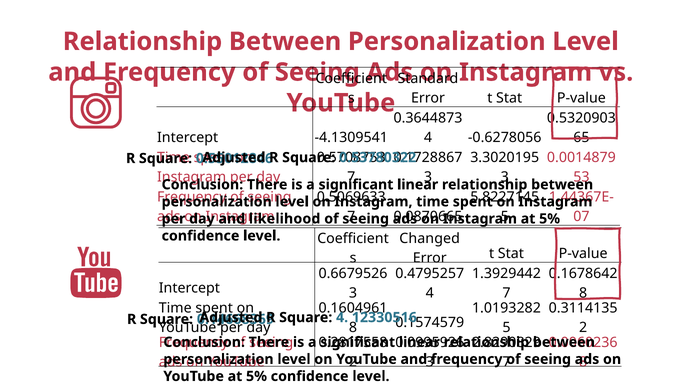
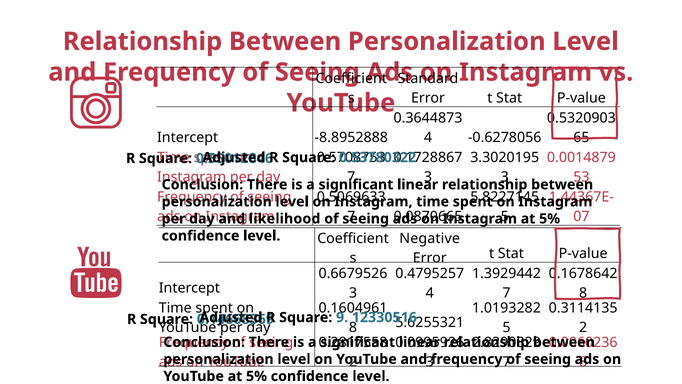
-4.1309541: -4.1309541 -> -8.8952888 (351, 137)
Changed: Changed -> Negative (430, 238)
Square 4: 4 -> 9 (342, 317)
0.1574579: 0.1574579 -> 5.6255321 (430, 322)
